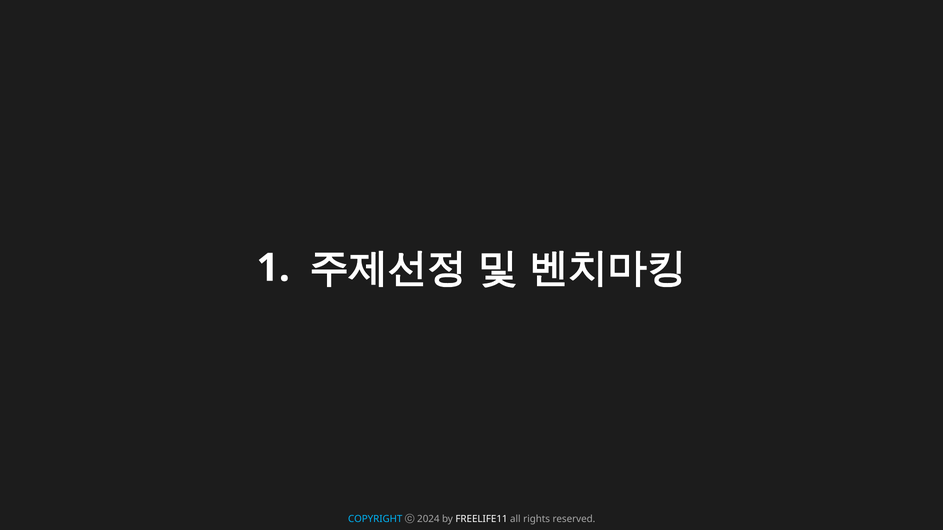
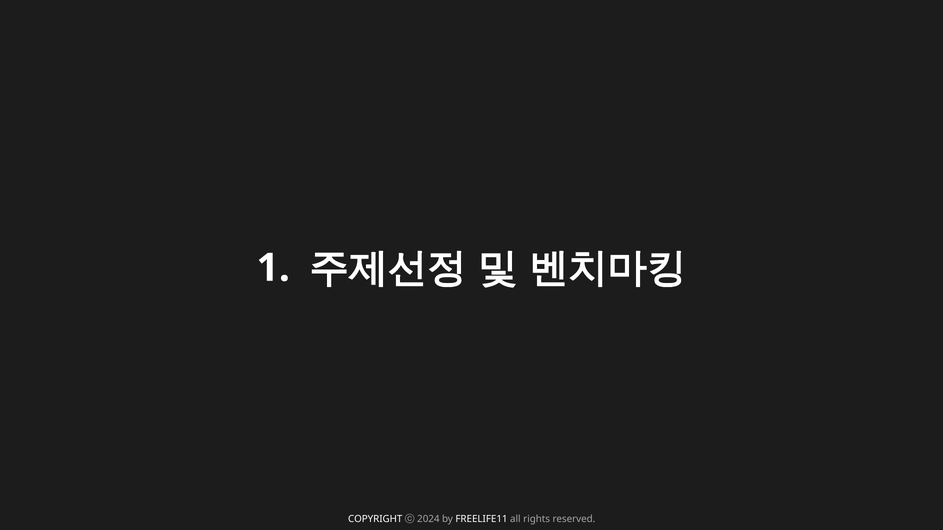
COPYRIGHT colour: light blue -> white (375, 519)
